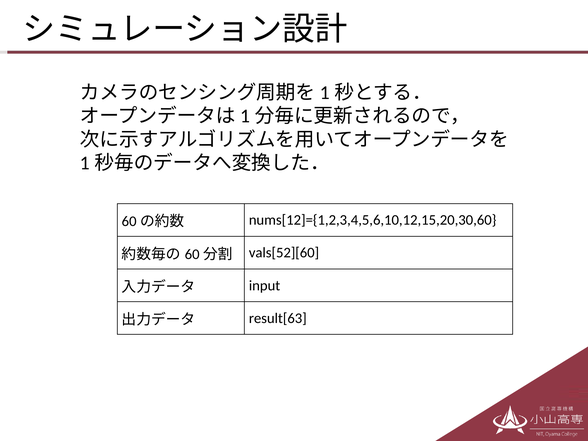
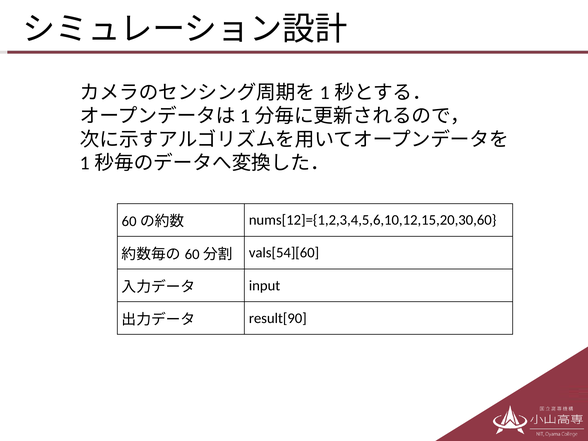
vals[52][60: vals[52][60 -> vals[54][60 (284, 253)
result[63: result[63 -> result[90 (278, 318)
